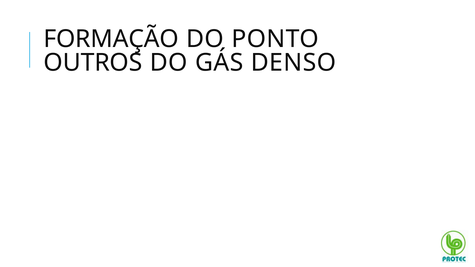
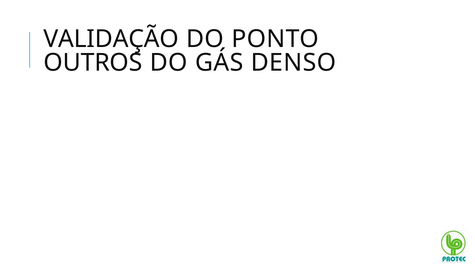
FORMAÇÃO: FORMAÇÃO -> VALIDAÇÃO (111, 39)
